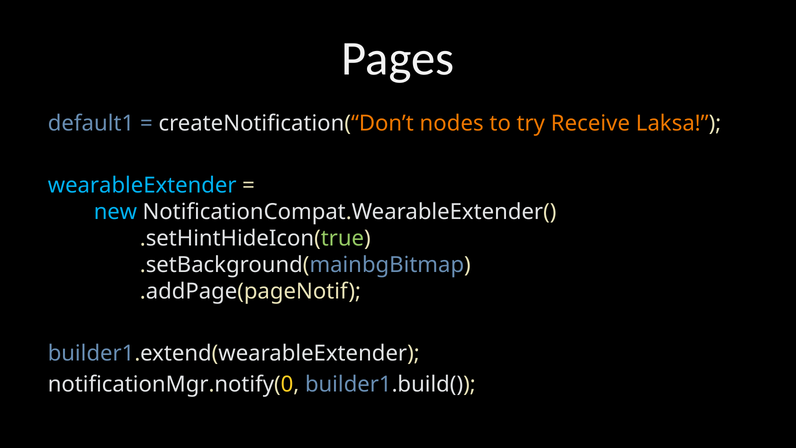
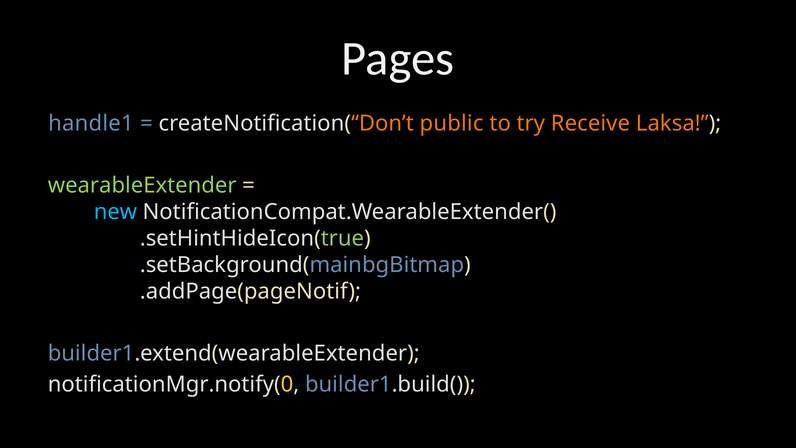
default1: default1 -> handle1 (91, 123)
nodes: nodes -> public (452, 123)
wearableExtender colour: light blue -> light green (142, 185)
